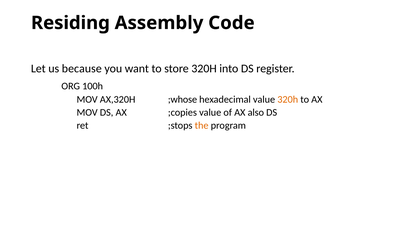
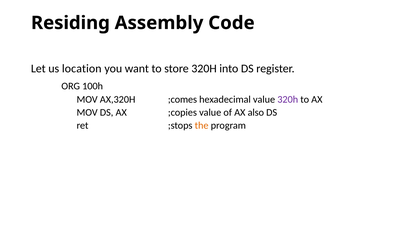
because: because -> location (82, 69)
;whose: ;whose -> ;comes (182, 100)
320h colour: orange -> purple (288, 100)
